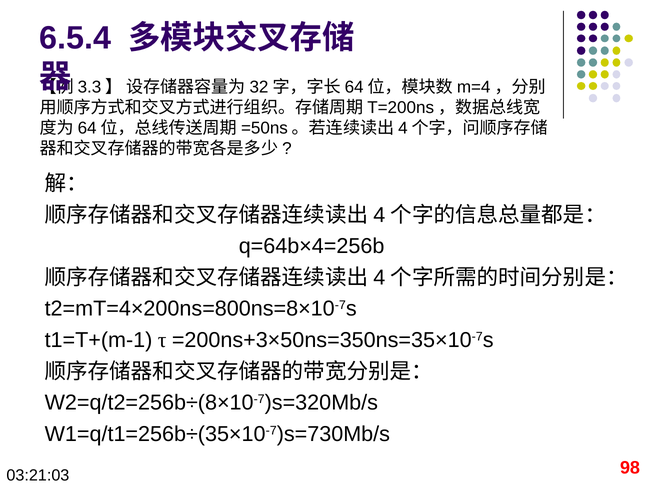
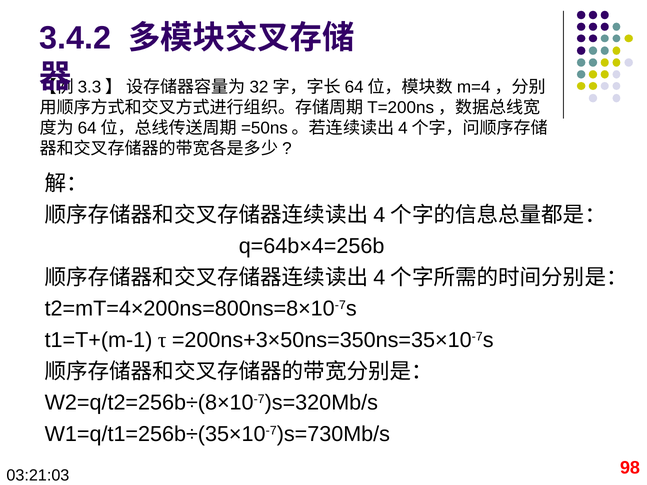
6.5.4: 6.5.4 -> 3.4.2 (75, 38)
